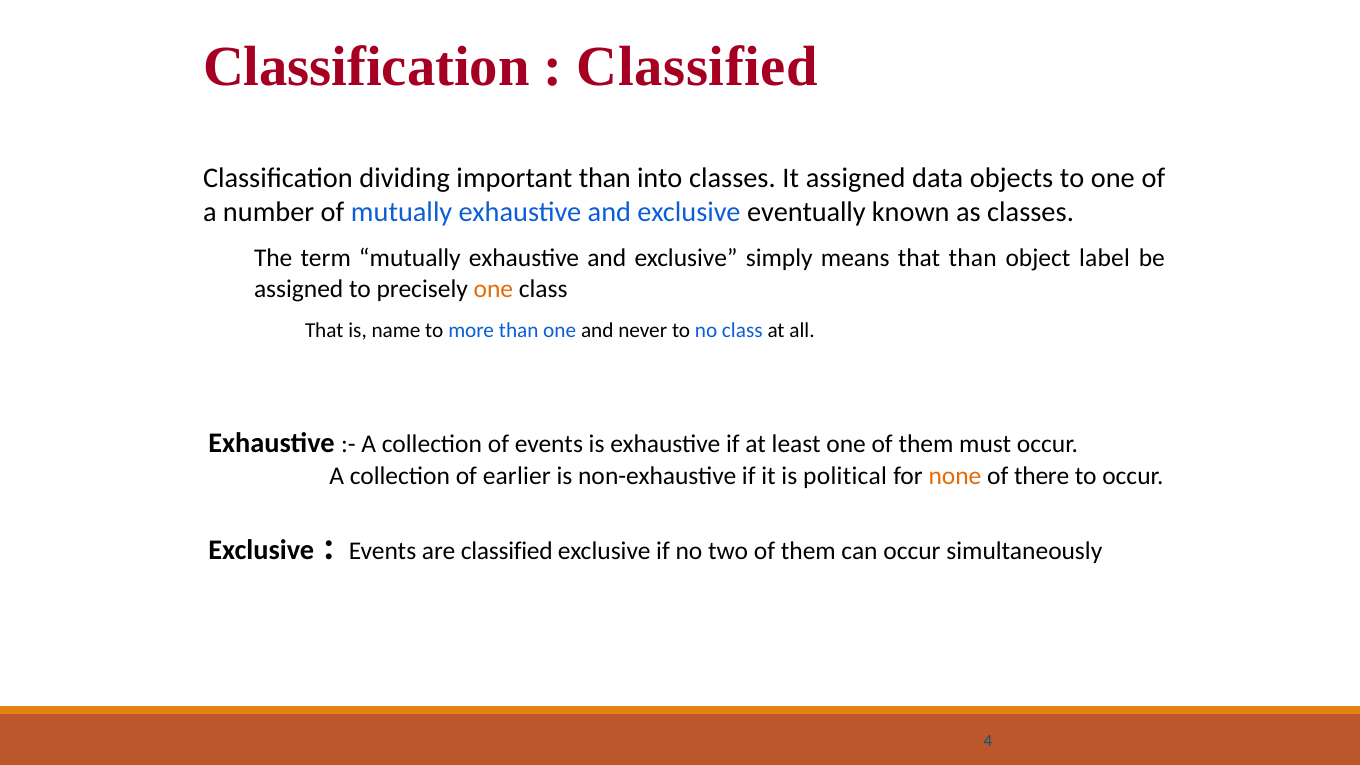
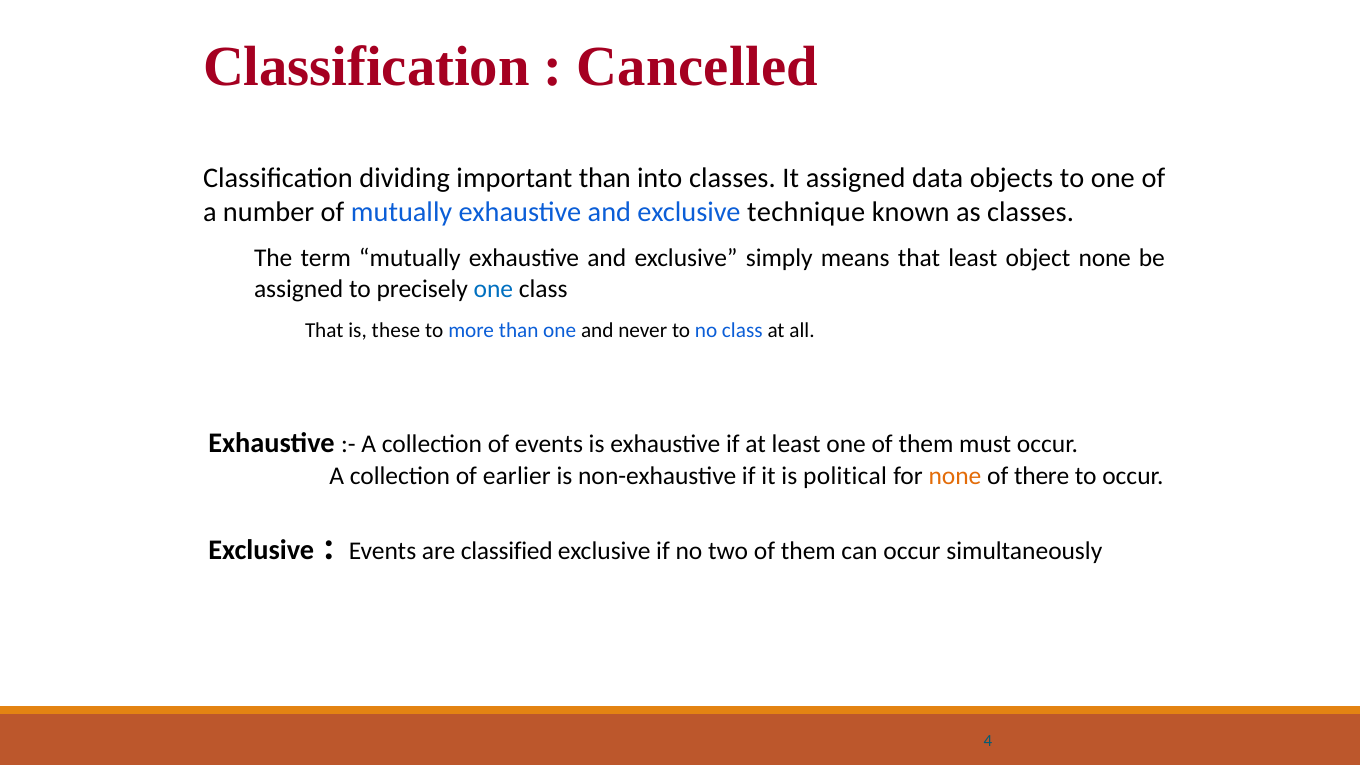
Classified: Classified -> Cancelled (698, 67)
eventually: eventually -> technique (806, 212)
that than: than -> least (973, 258)
object label: label -> none (1105, 258)
one colour: orange -> blue (493, 289)
name: name -> these (396, 330)
